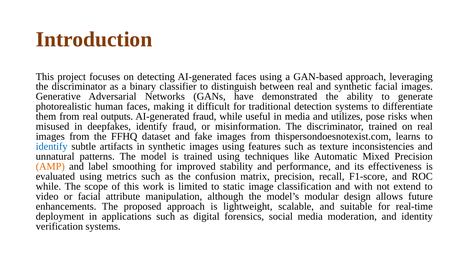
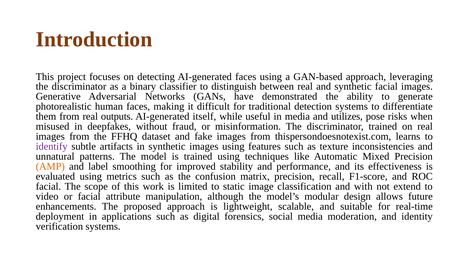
AI-generated fraud: fraud -> itself (204, 116)
deepfakes identify: identify -> without (152, 126)
identify colour: blue -> purple (52, 146)
while: while -> facial (48, 186)
